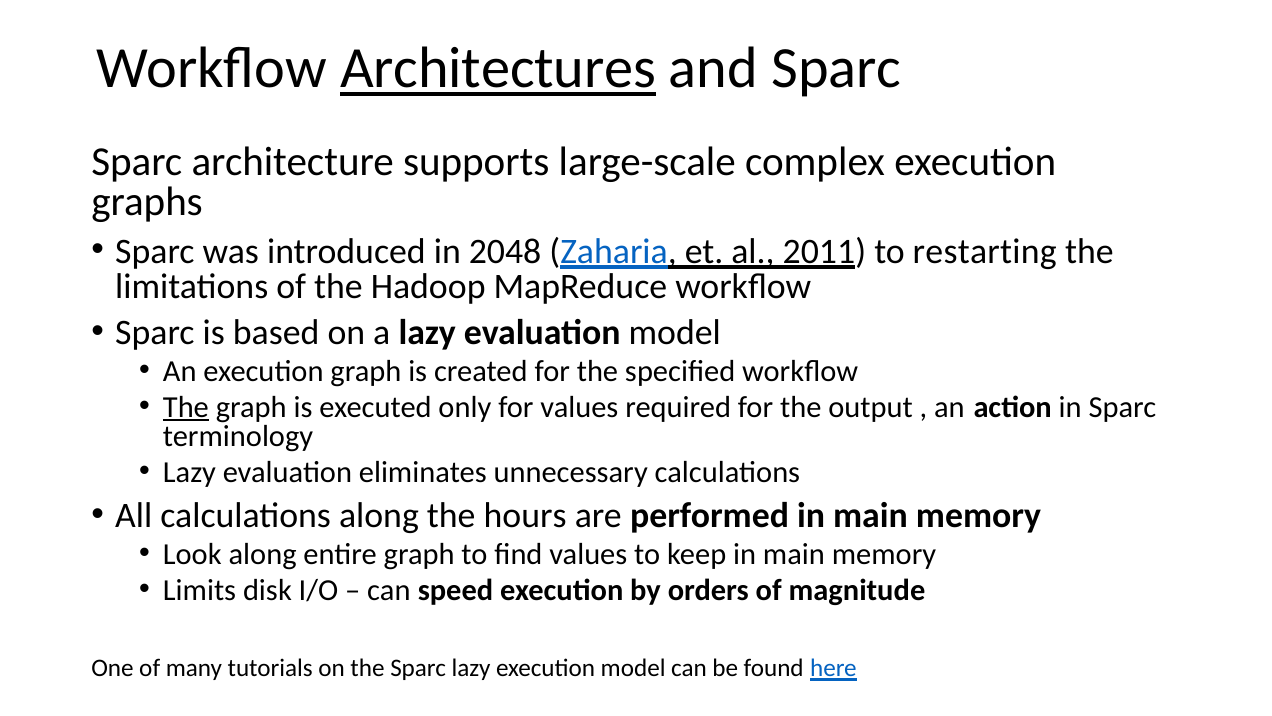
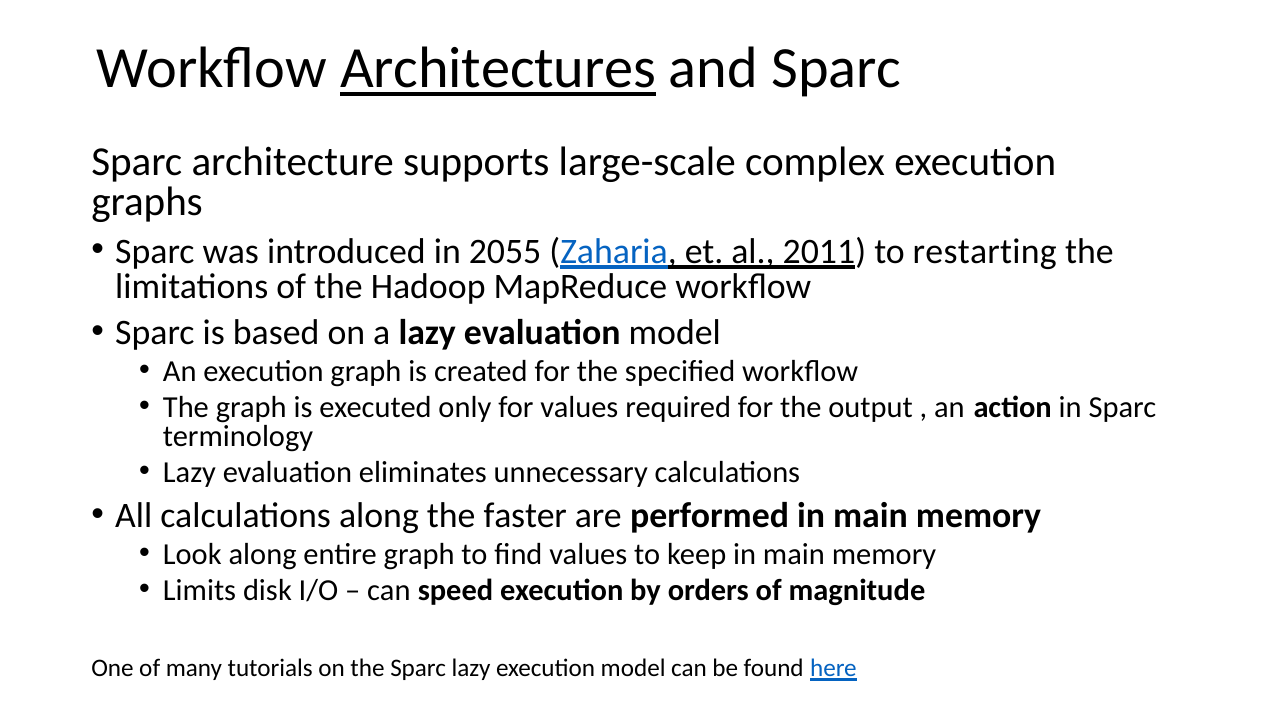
2048: 2048 -> 2055 (505, 251)
The underline: present -> none (186, 407)
hours: hours -> faster (525, 516)
